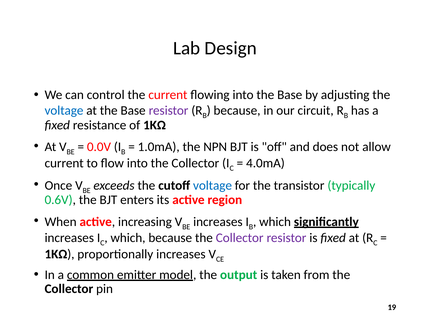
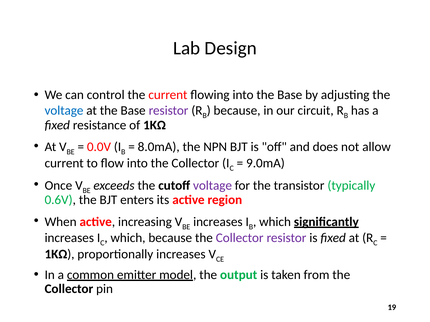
1.0mA: 1.0mA -> 8.0mA (159, 147)
4.0mA: 4.0mA -> 9.0mA (265, 163)
voltage colour: blue -> purple (213, 186)
